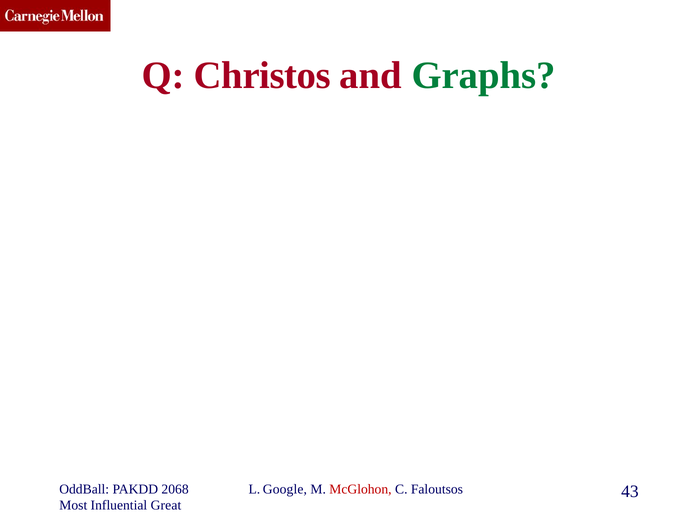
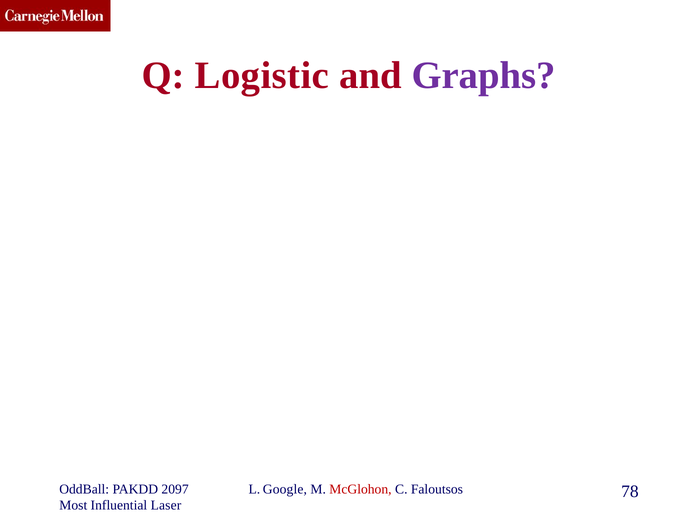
Christos: Christos -> Logistic (262, 75)
Graphs colour: green -> purple (484, 75)
2068: 2068 -> 2097 (175, 490)
43: 43 -> 78 (630, 492)
Great: Great -> Laser (166, 506)
